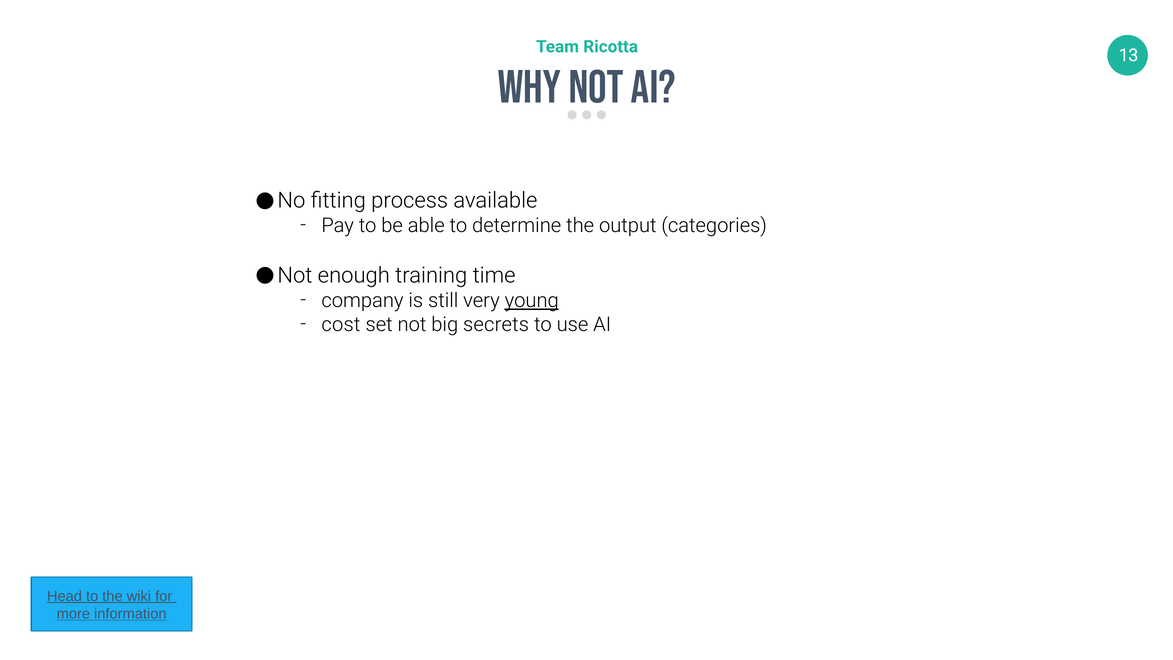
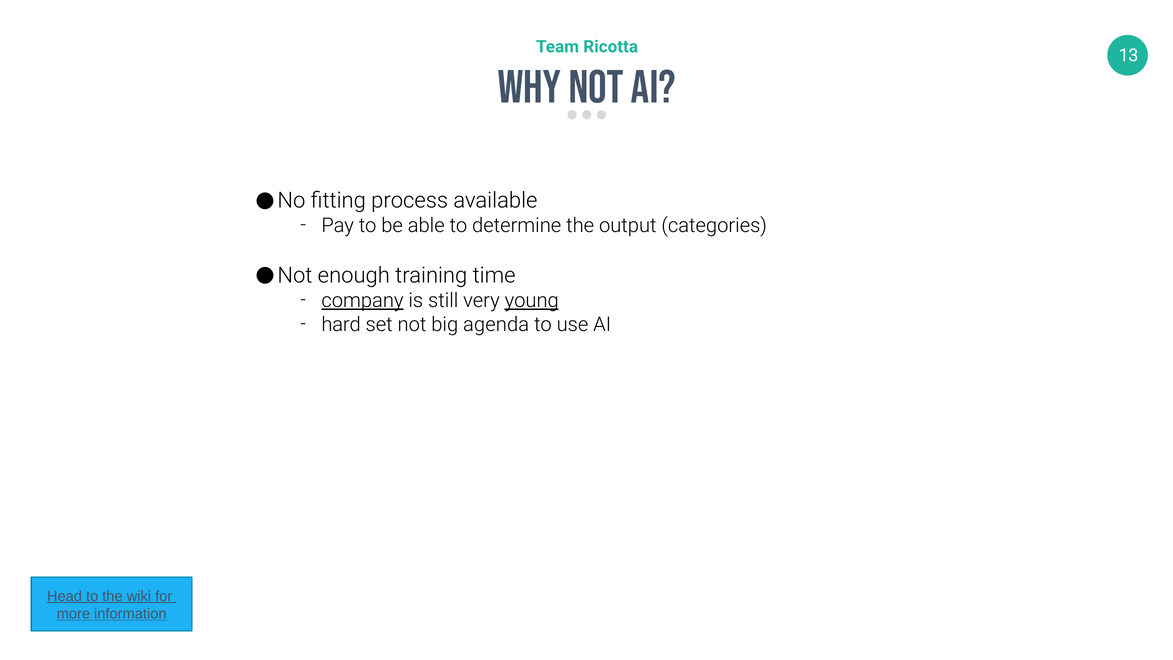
company underline: none -> present (362, 301)
cost: cost -> hard (341, 325)
secrets: secrets -> agenda (496, 325)
